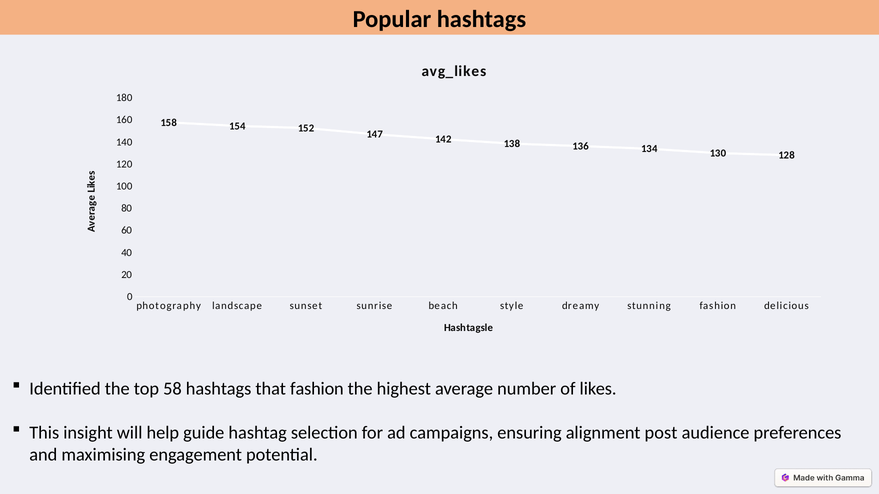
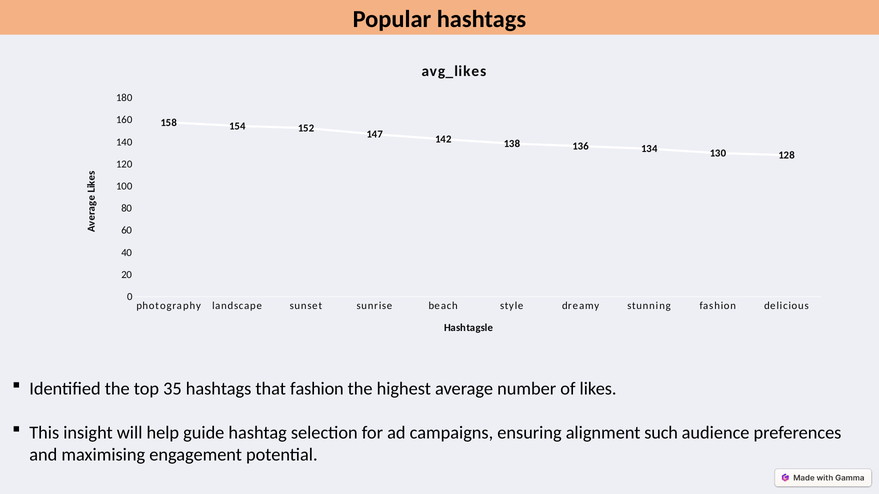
58: 58 -> 35 (172, 389)
post: post -> such (661, 433)
